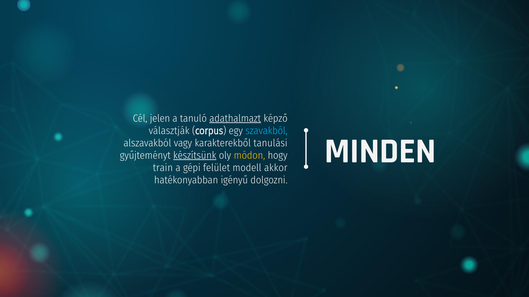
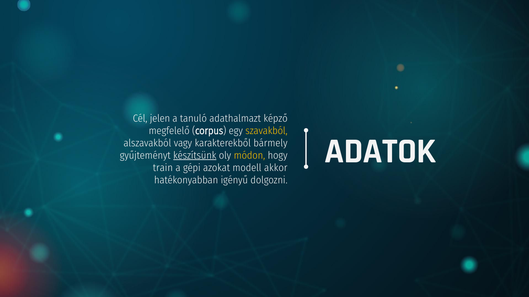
adathalmazt underline: present -> none (235, 119)
választják: választják -> megfelelő (169, 131)
szavakból colour: light blue -> yellow (266, 131)
tanulási: tanulási -> bármely (270, 143)
MINDEN: MINDEN -> ADATOK (380, 151)
felület: felület -> azokat (217, 168)
